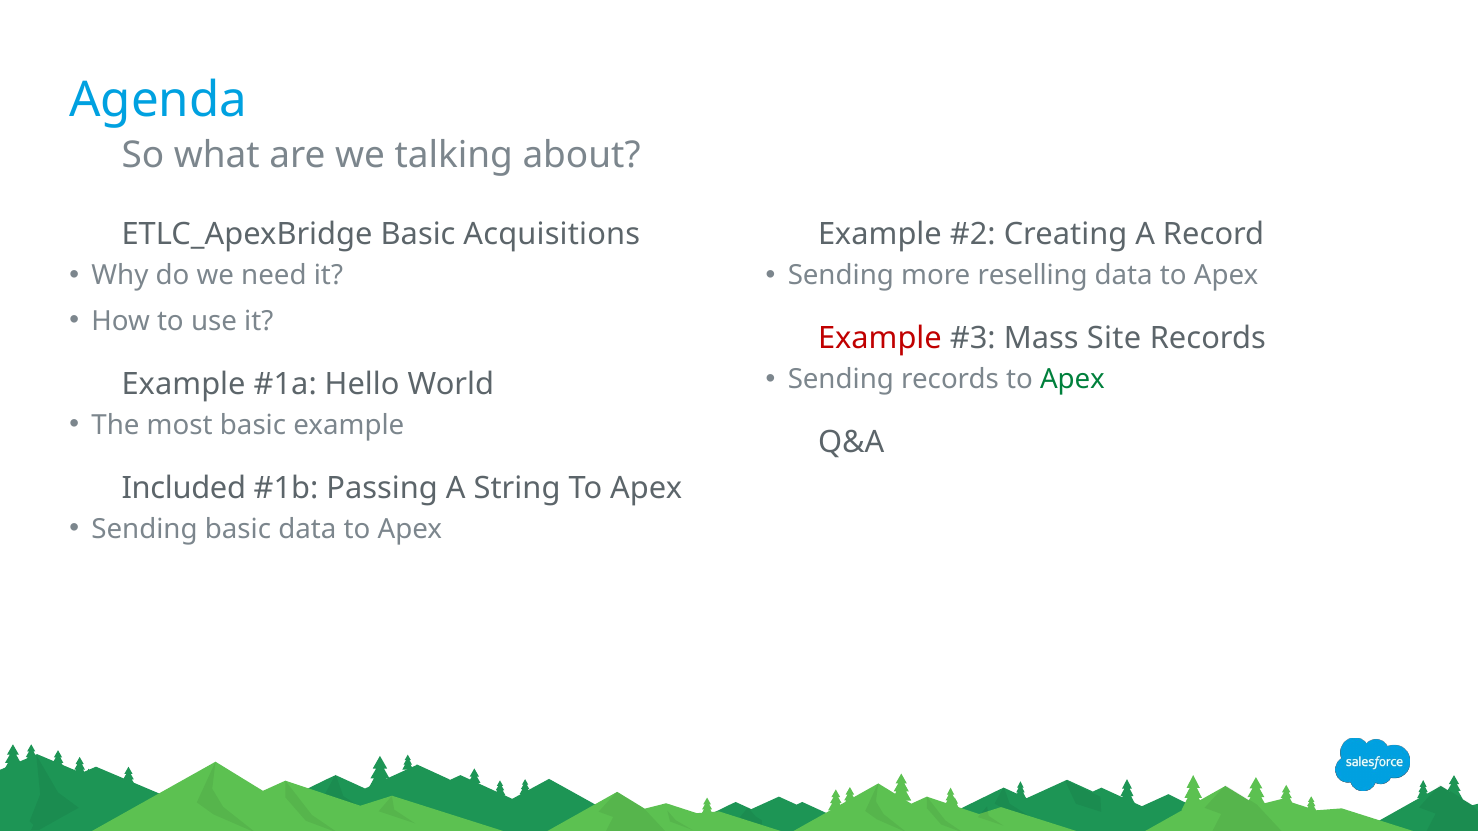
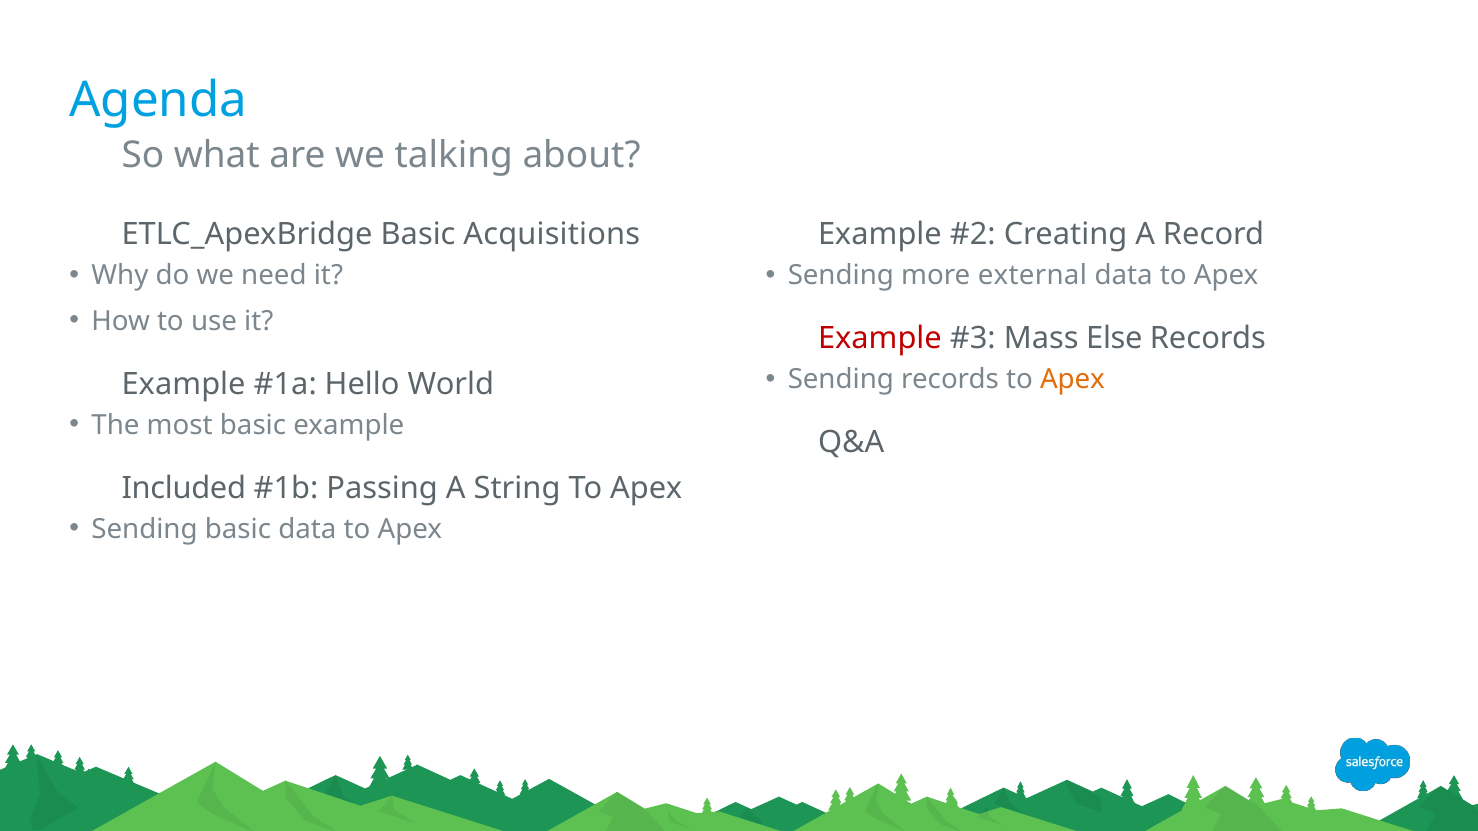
reselling: reselling -> external (1032, 276)
Site: Site -> Else (1114, 339)
Apex colour: green -> orange (1072, 380)
